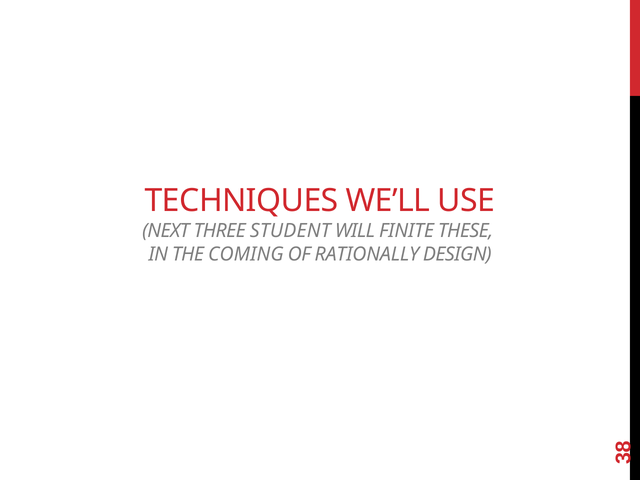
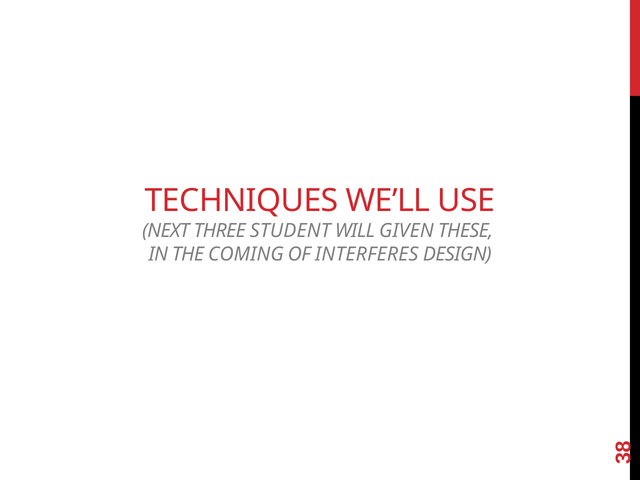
FINITE: FINITE -> GIVEN (406, 231)
RATIONALLY: RATIONALLY -> INTERFERES (367, 254)
